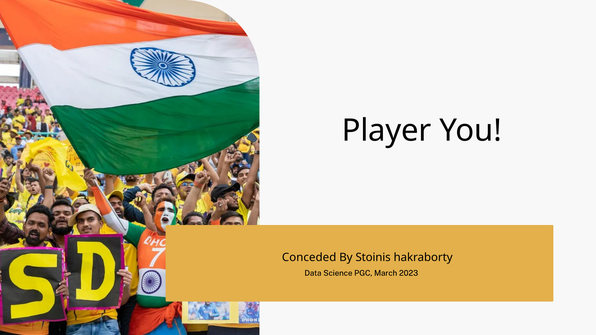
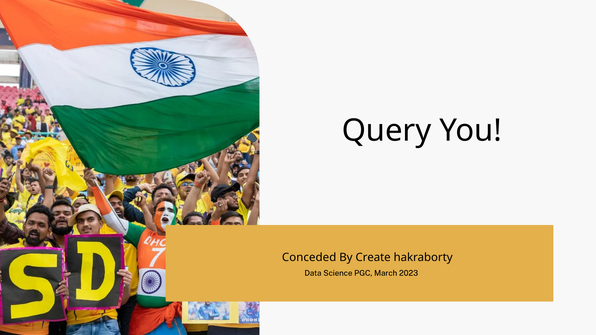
Player: Player -> Query (386, 131)
Stoinis: Stoinis -> Create (373, 258)
